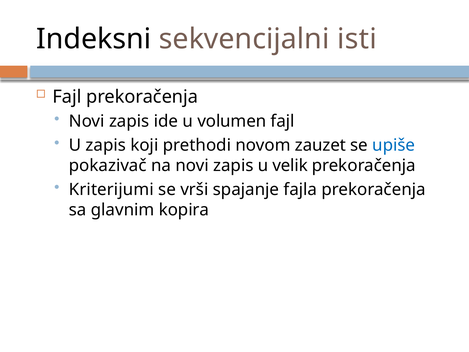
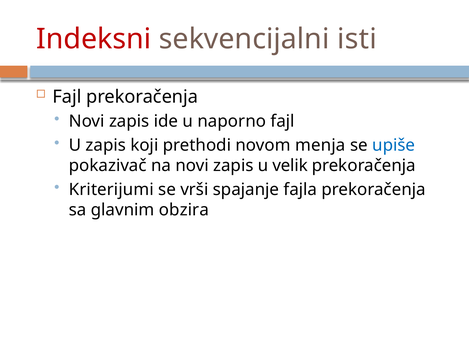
Indeksni colour: black -> red (94, 39)
volumen: volumen -> naporno (232, 121)
zauzet: zauzet -> menja (320, 145)
kopira: kopira -> obzira (184, 210)
